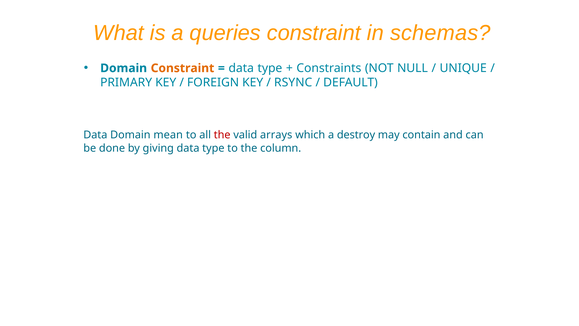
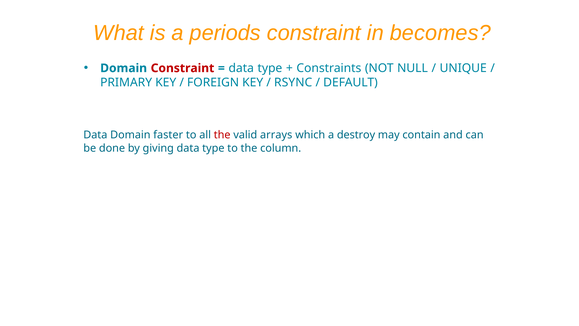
queries: queries -> periods (225, 33)
schemas: schemas -> becomes (440, 33)
Constraint colour: orange -> red (183, 68)
mean: mean -> faster (168, 135)
